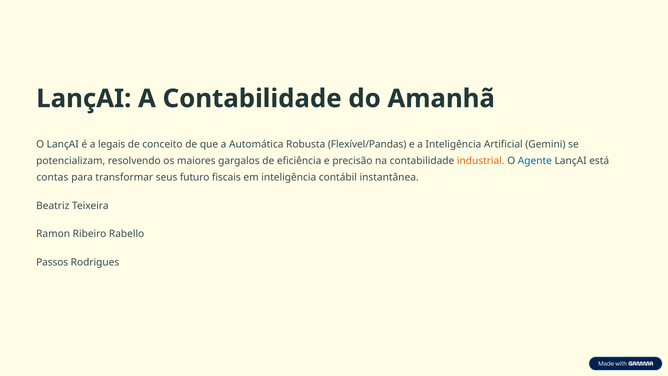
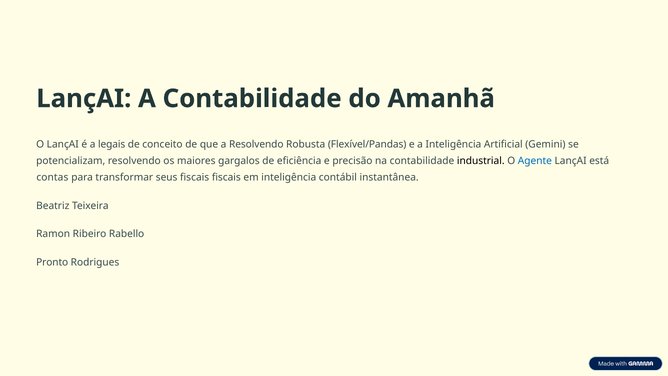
a Automática: Automática -> Resolvendo (256, 144)
industrial colour: orange -> black (481, 161)
seus futuro: futuro -> fiscais (195, 177)
Passos: Passos -> Pronto (52, 262)
